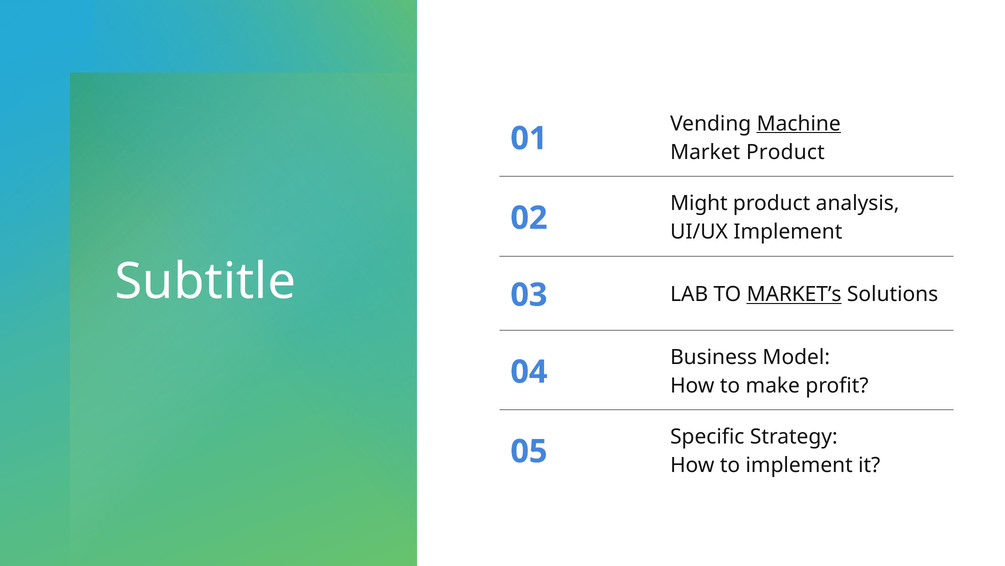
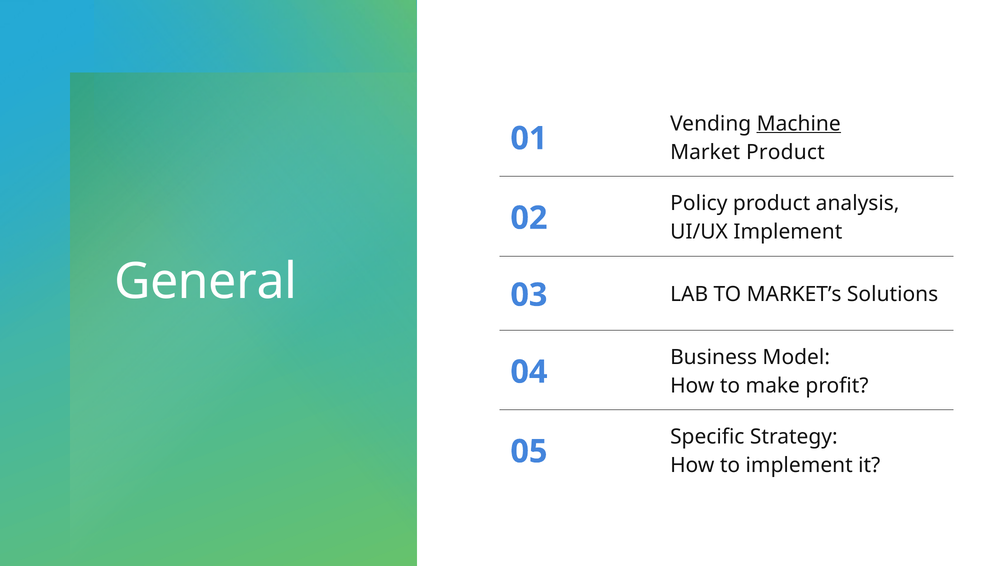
Might: Might -> Policy (699, 203)
Subtitle: Subtitle -> General (206, 281)
MARKET’s underline: present -> none (794, 294)
